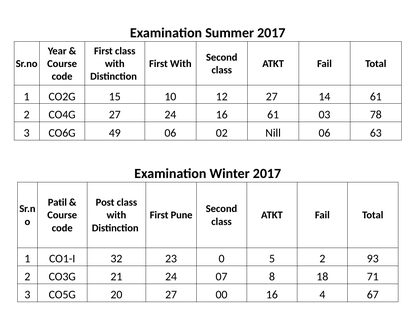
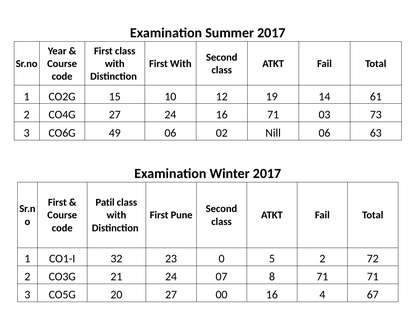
12 27: 27 -> 19 (272, 97)
16 61: 61 -> 71 (273, 115)
78: 78 -> 73 (376, 115)
Patil: Patil -> First (57, 203)
Post: Post -> Patil (105, 203)
93: 93 -> 72 (373, 259)
8 18: 18 -> 71 (322, 277)
